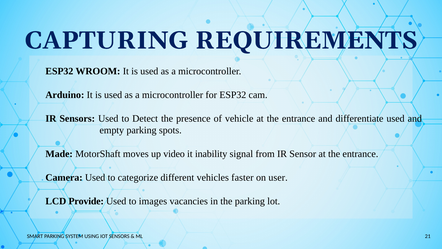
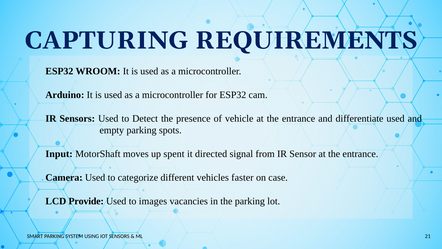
Made: Made -> Input (59, 154)
video: video -> spent (174, 154)
inability: inability -> directed (211, 154)
user: user -> case (278, 177)
